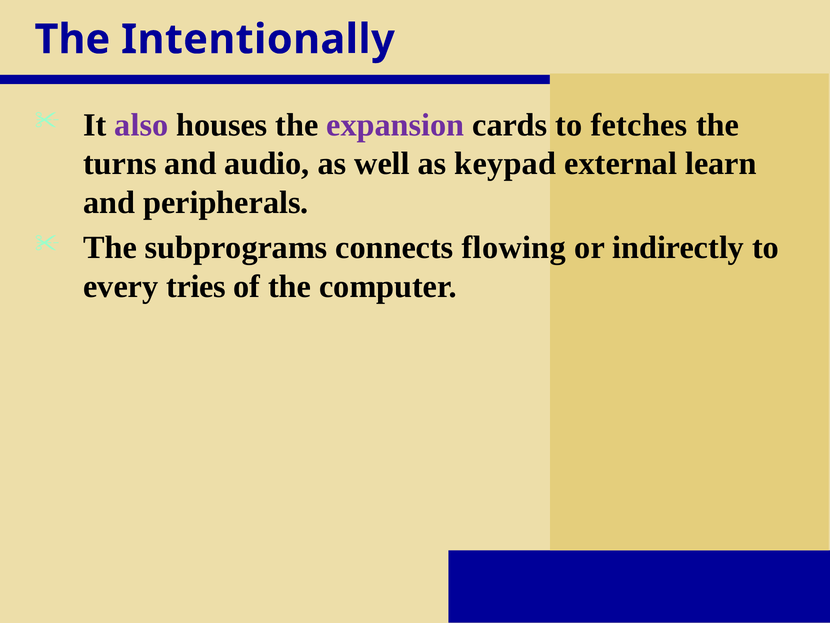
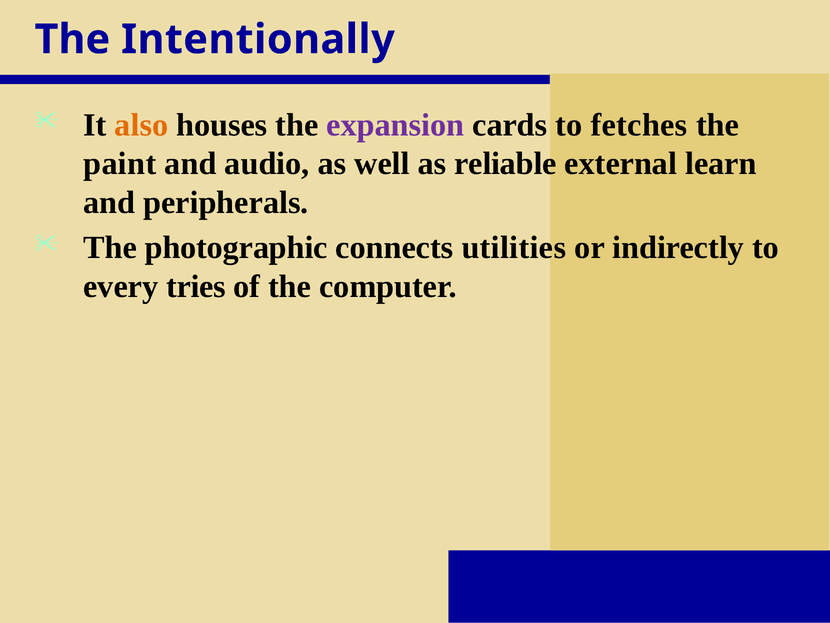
also colour: purple -> orange (141, 125)
turns: turns -> paint (120, 164)
keypad: keypad -> reliable (505, 164)
subprograms: subprograms -> photographic (236, 247)
flowing: flowing -> utilities (514, 247)
